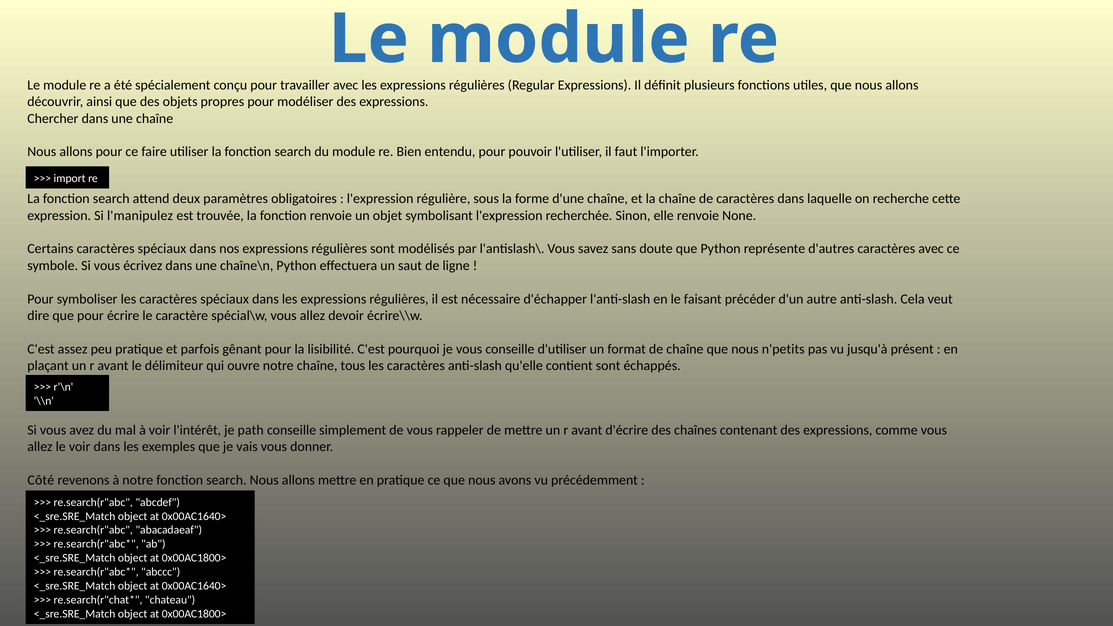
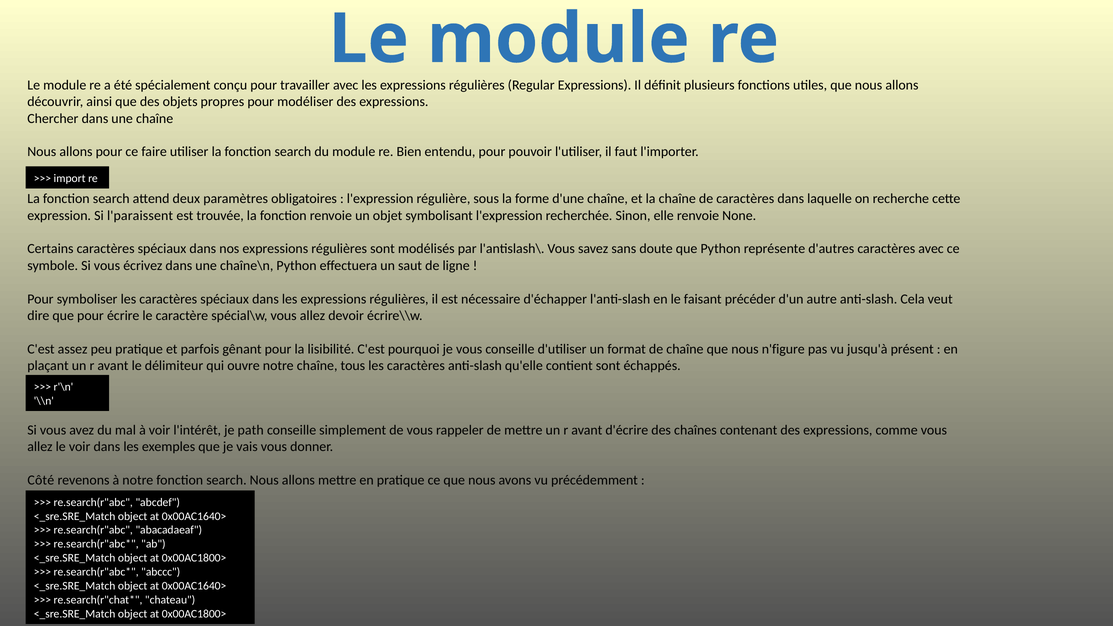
l'manipulez: l'manipulez -> l'paraissent (140, 215)
n'petits: n'petits -> n'figure (783, 349)
